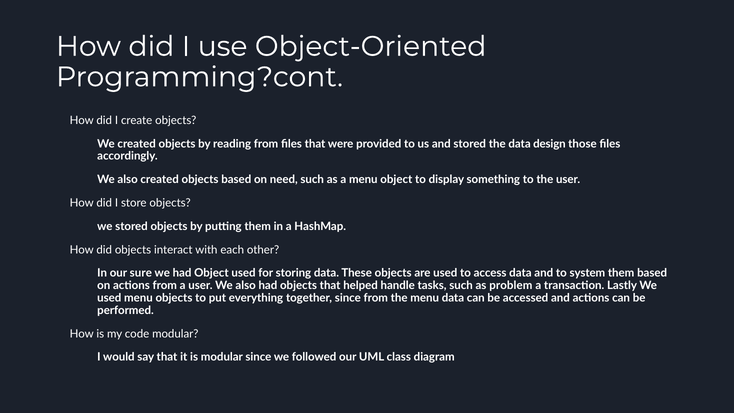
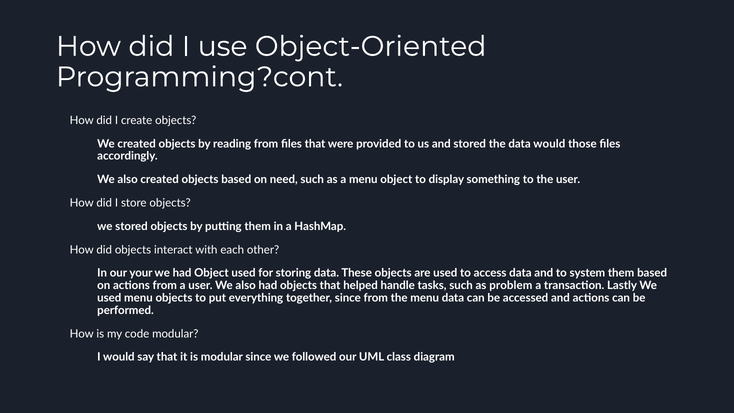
data design: design -> would (549, 144)
sure: sure -> your (141, 273)
